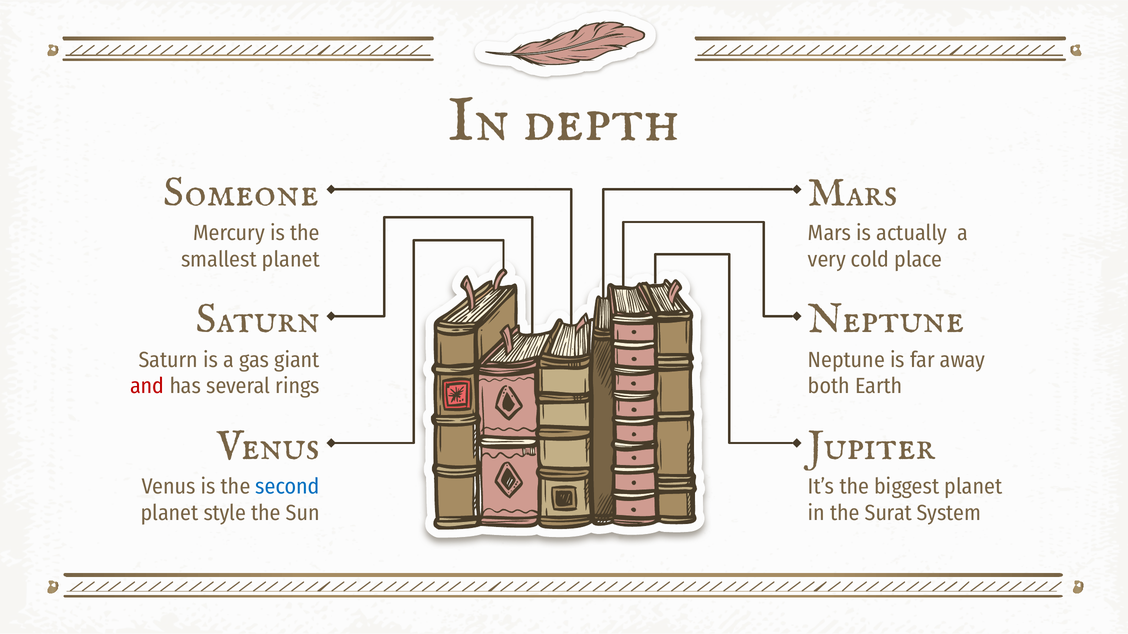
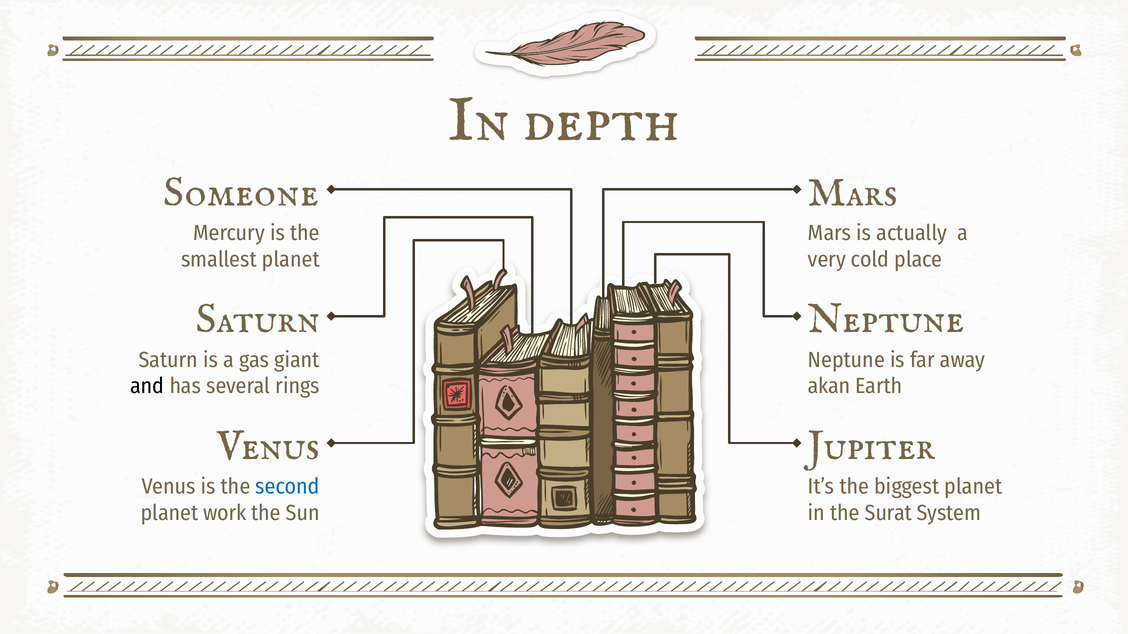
and colour: red -> black (147, 386)
both: both -> akan (829, 386)
style: style -> work (225, 513)
